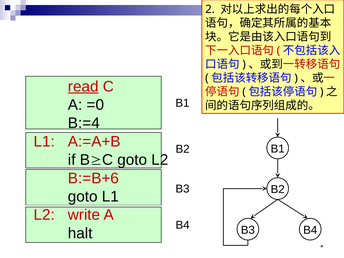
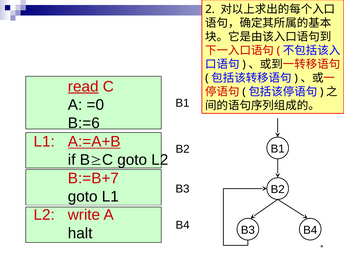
B:=4: B:=4 -> B:=6 (84, 123)
A:=A+B underline: none -> present (94, 142)
B:=B+6: B:=B+6 -> B:=B+7 (93, 178)
